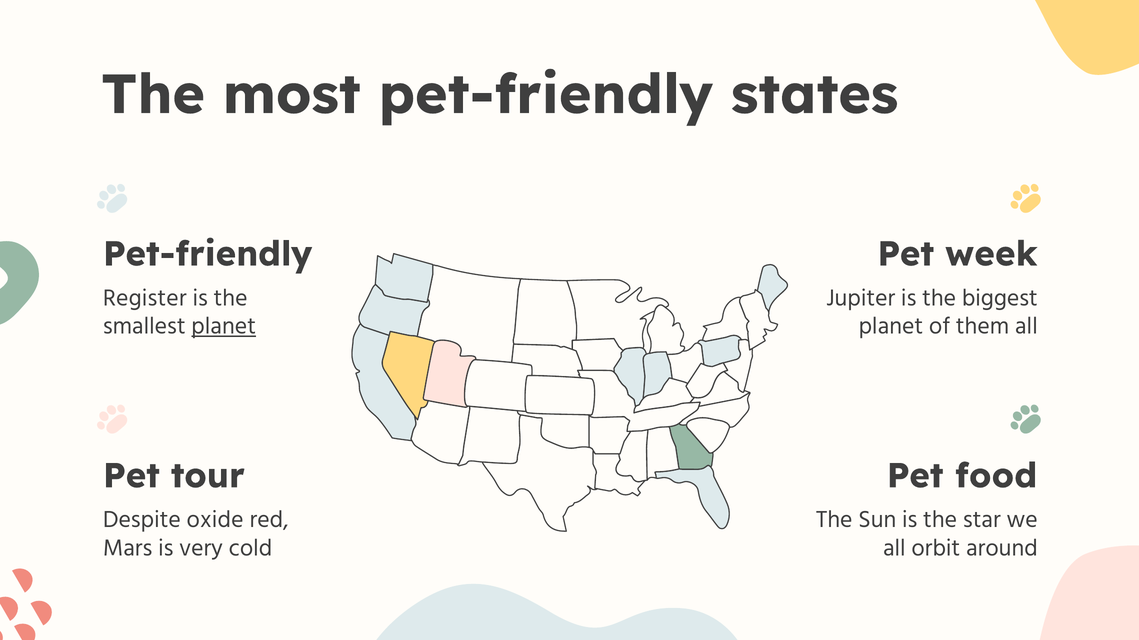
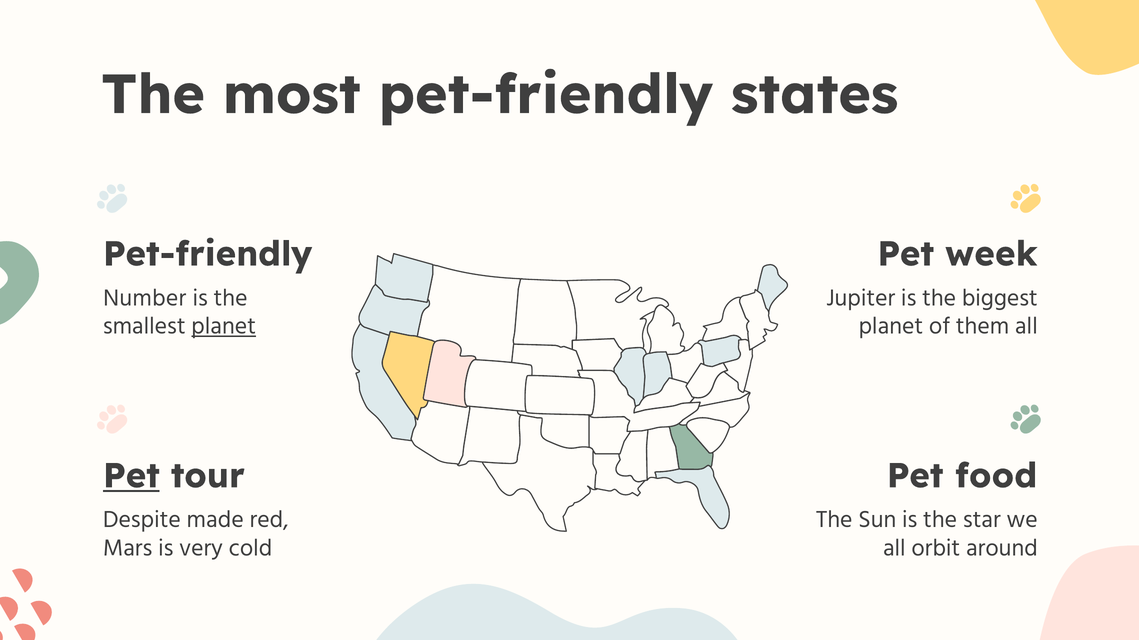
Register: Register -> Number (145, 298)
Pet underline: none -> present (131, 476)
oxide: oxide -> made (215, 520)
